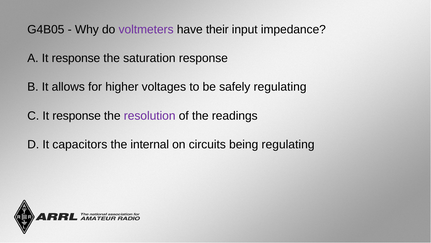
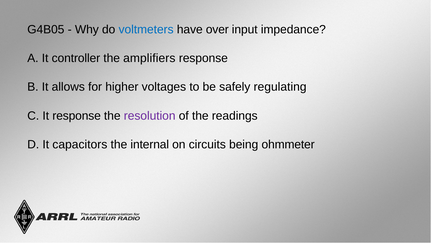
voltmeters colour: purple -> blue (146, 29)
their: their -> over (217, 29)
A It response: response -> controller (76, 58)
saturation: saturation -> amplifiers (149, 58)
being regulating: regulating -> ohmmeter (288, 144)
